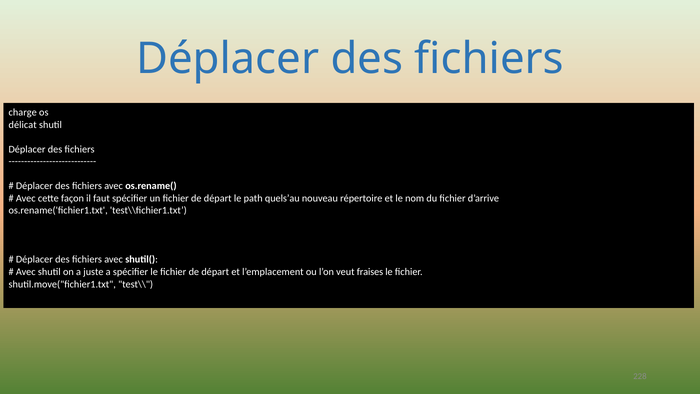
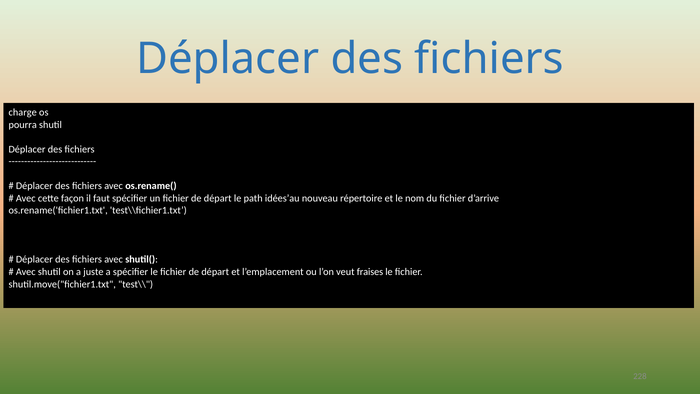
délicat: délicat -> pourra (23, 125)
quels’au: quels’au -> idées’au (282, 198)
